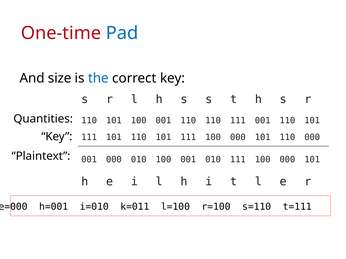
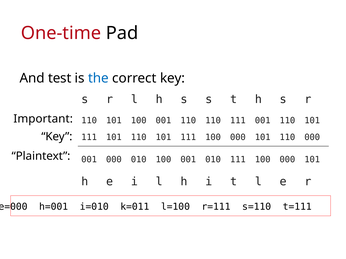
Pad colour: blue -> black (122, 33)
size: size -> test (60, 78)
Quantities: Quantities -> Important (43, 119)
r=100: r=100 -> r=111 (216, 207)
